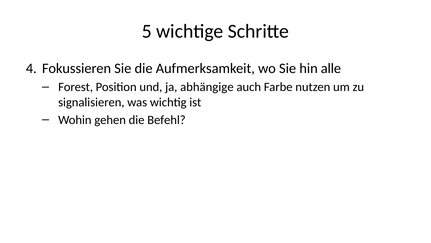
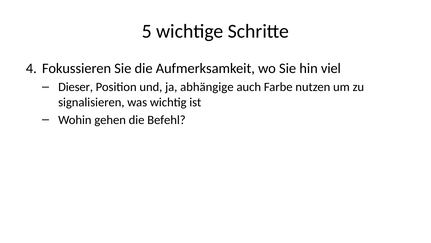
alle: alle -> viel (331, 68)
Forest: Forest -> Dieser (76, 87)
